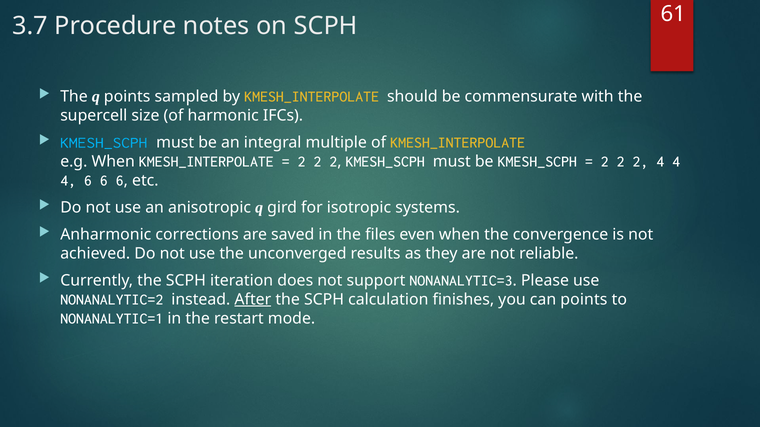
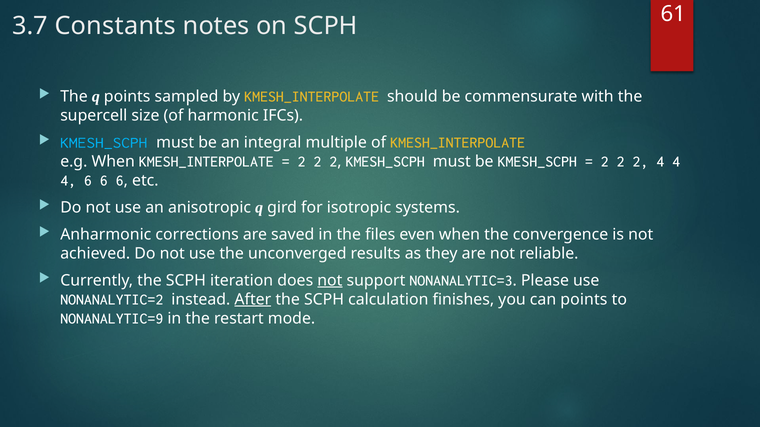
Procedure: Procedure -> Constants (115, 26)
not underline: none -> present (330, 281)
NONANALYTIC=1: NONANALYTIC=1 -> NONANALYTIC=9 (112, 319)
